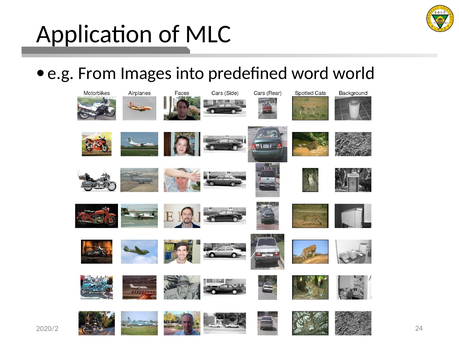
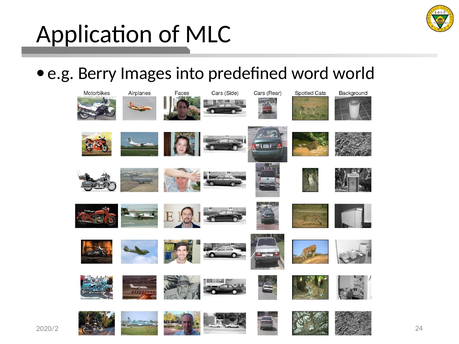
From: From -> Berry (97, 73)
